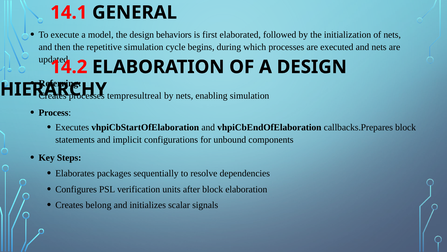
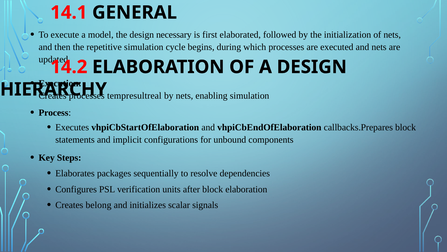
behaviors: behaviors -> necessary (174, 35)
Referring: Referring -> Execution (60, 83)
